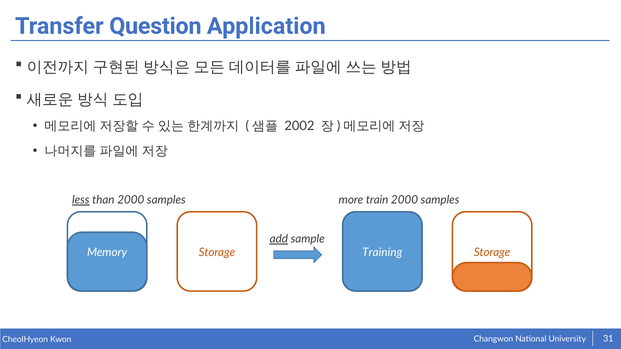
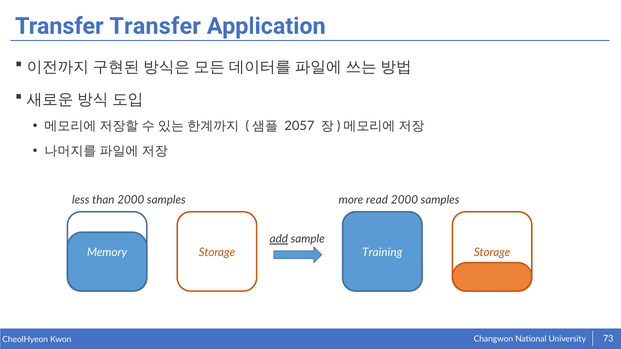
Transfer Question: Question -> Transfer (155, 26)
2002: 2002 -> 2057 (299, 126)
less underline: present -> none (81, 200)
train: train -> read (377, 200)
31: 31 -> 73 (608, 339)
